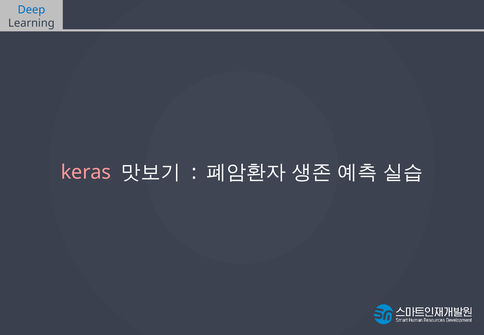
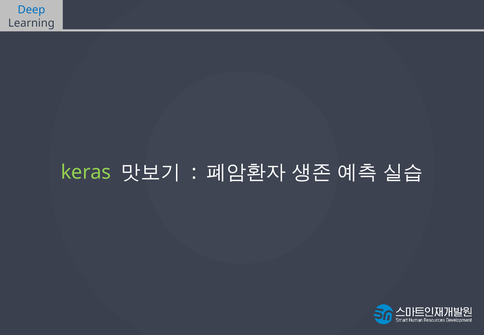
keras colour: pink -> light green (86, 172)
